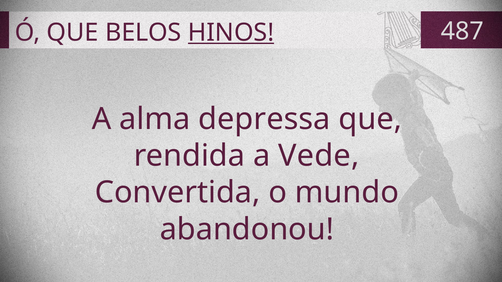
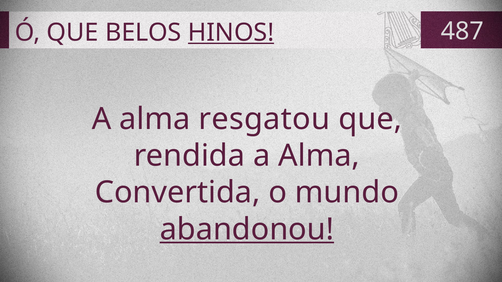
depressa: depressa -> resgatou (264, 119)
rendida a Vede: Vede -> Alma (319, 156)
abandonou underline: none -> present (247, 230)
